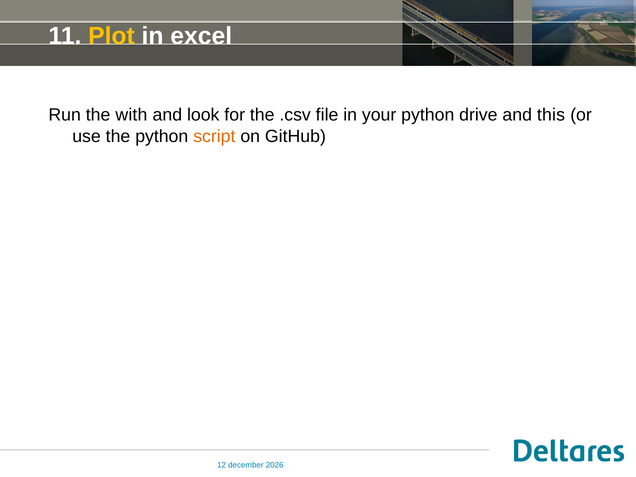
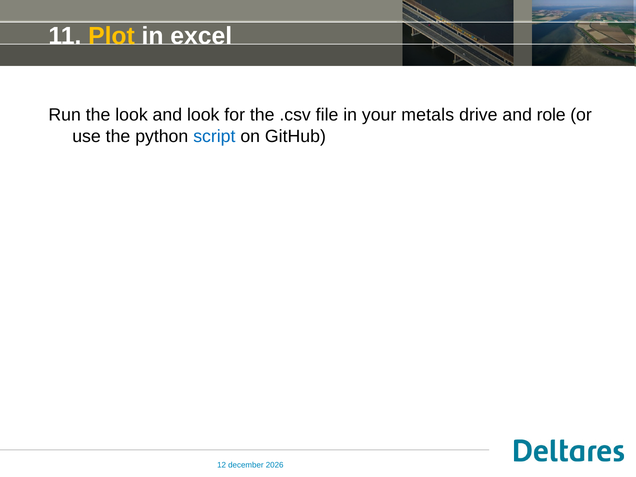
the with: with -> look (131, 115)
your python: python -> metals (428, 115)
this: this -> role (551, 115)
script colour: orange -> blue (214, 136)
